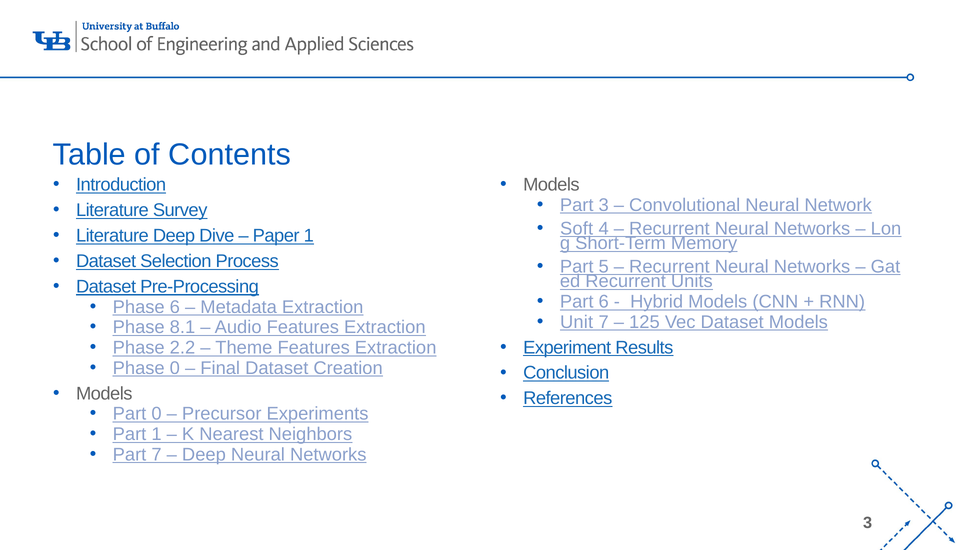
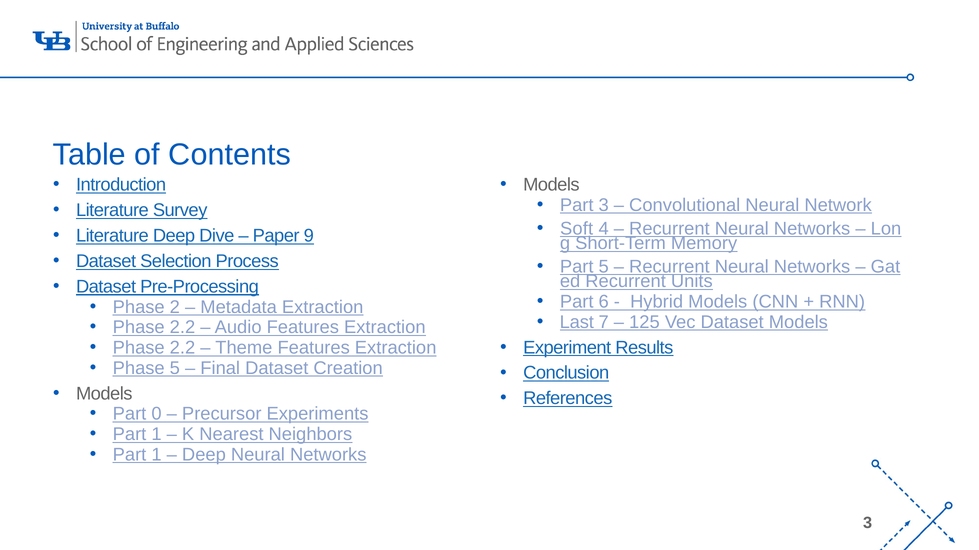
Paper 1: 1 -> 9 (309, 236)
Phase 6: 6 -> 2 (175, 307)
Unit: Unit -> Last (577, 322)
8.1: 8.1 -> 2.2 (183, 328)
Phase 0: 0 -> 5 (175, 369)
7: 7 -> 1 (156, 455)
